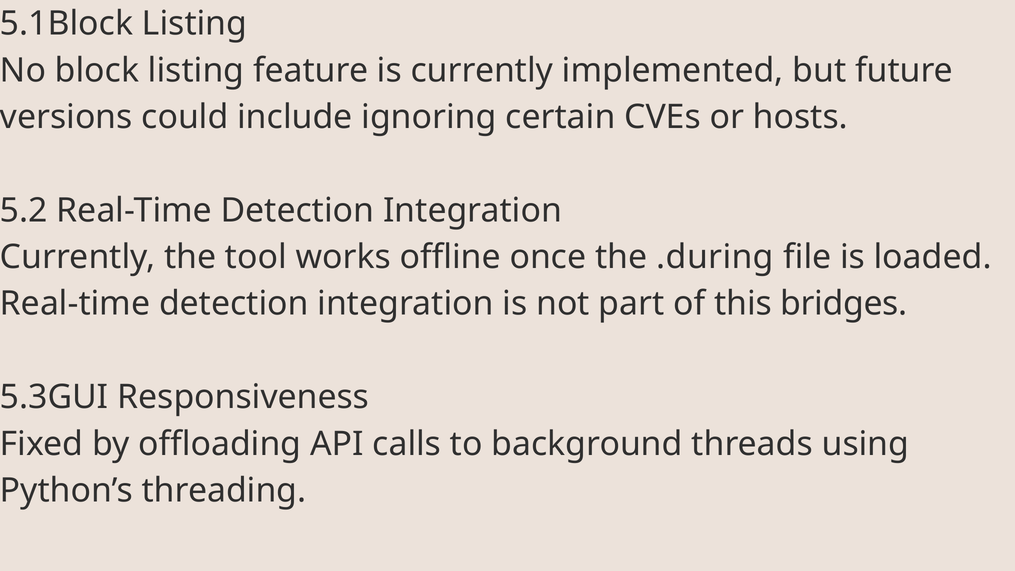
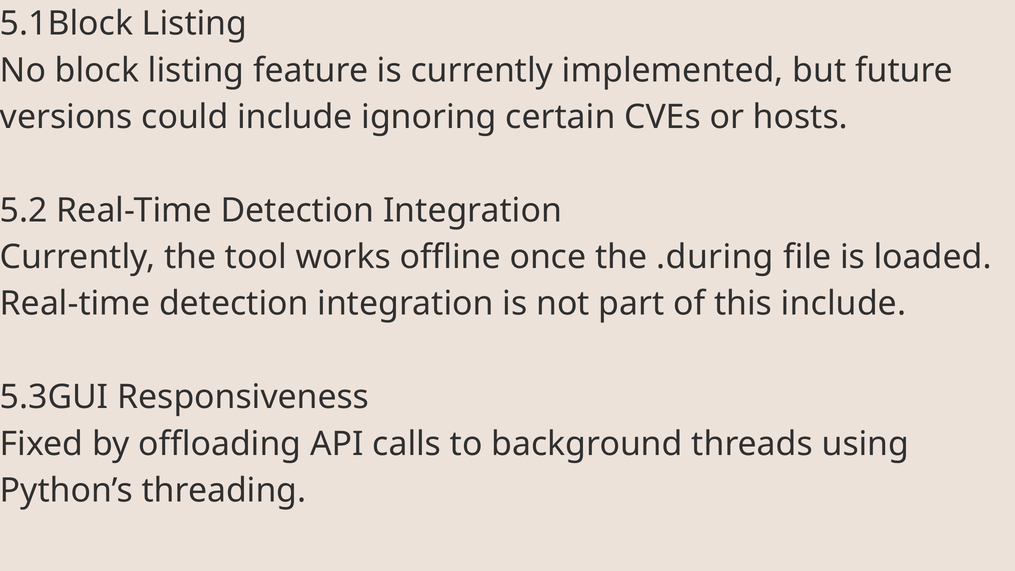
this bridges: bridges -> include (844, 304)
